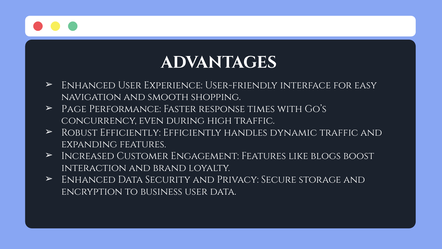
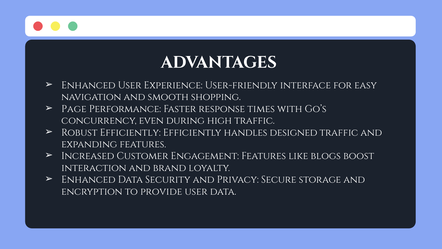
dynamic: dynamic -> designed (294, 132)
business: business -> provide (161, 191)
